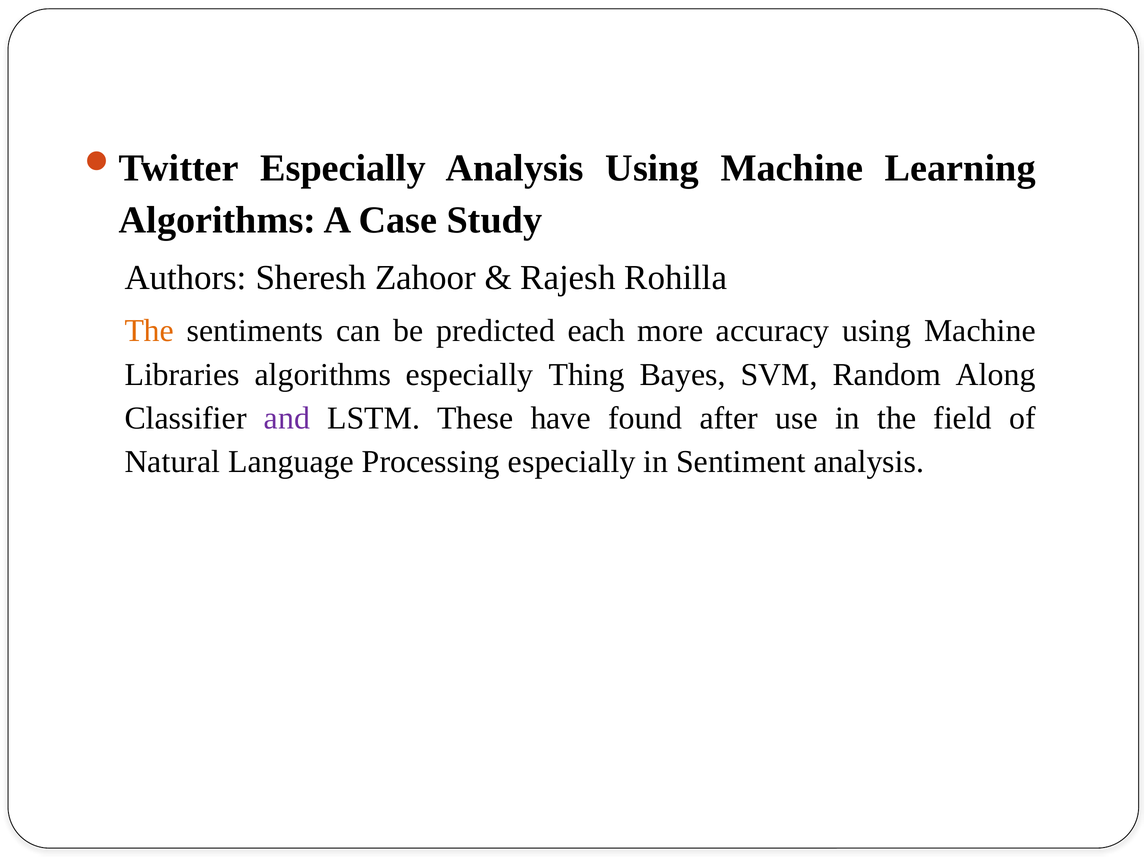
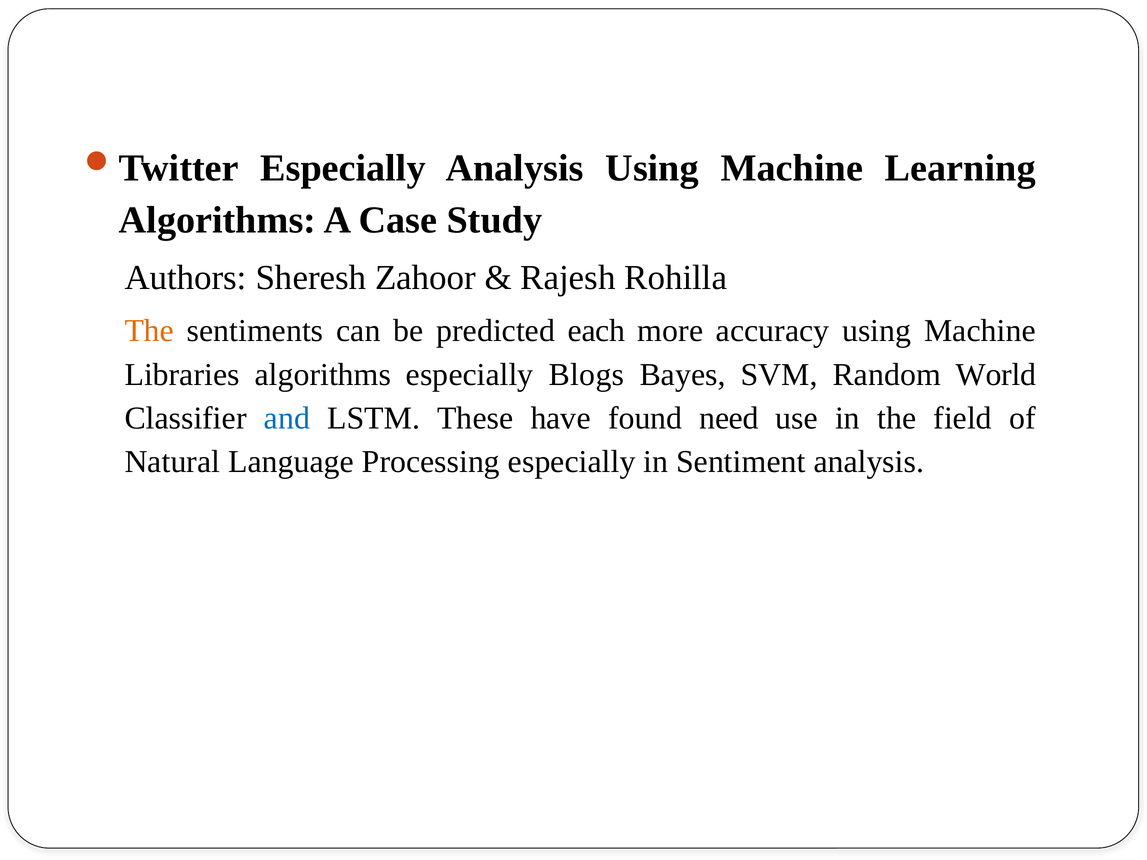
Thing: Thing -> Blogs (586, 375)
Along: Along -> World (996, 375)
and colour: purple -> blue (287, 418)
after: after -> need (729, 418)
